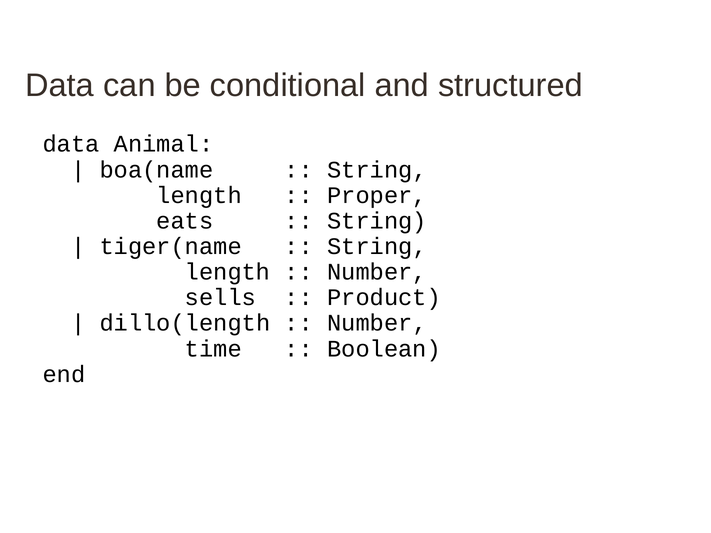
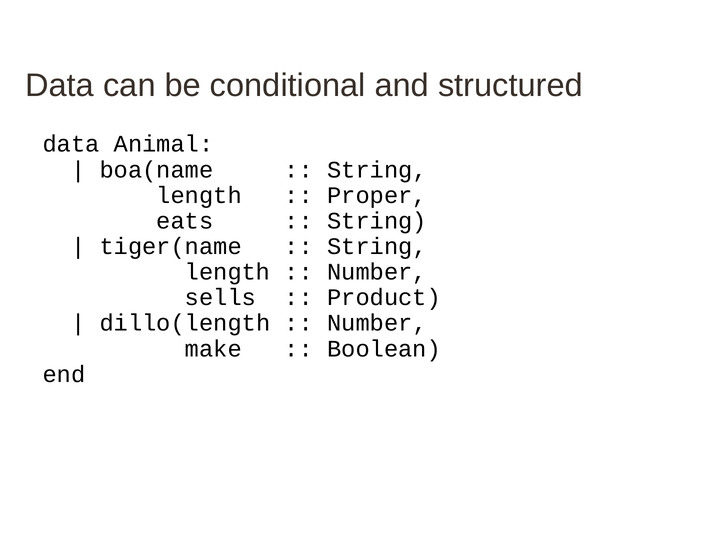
time: time -> make (213, 349)
